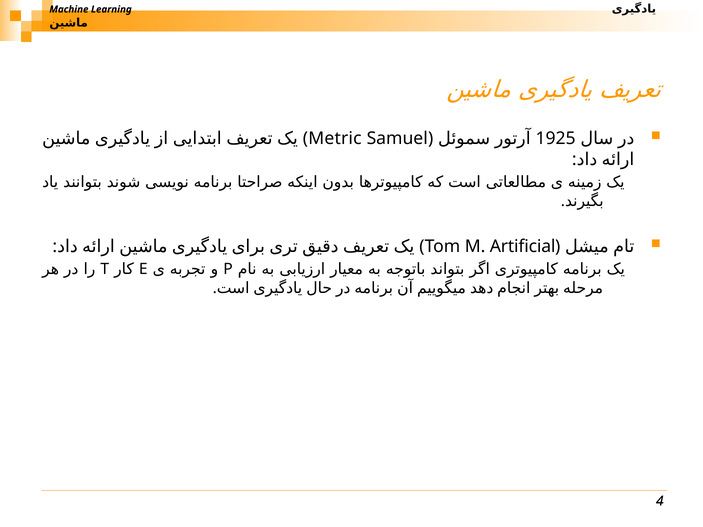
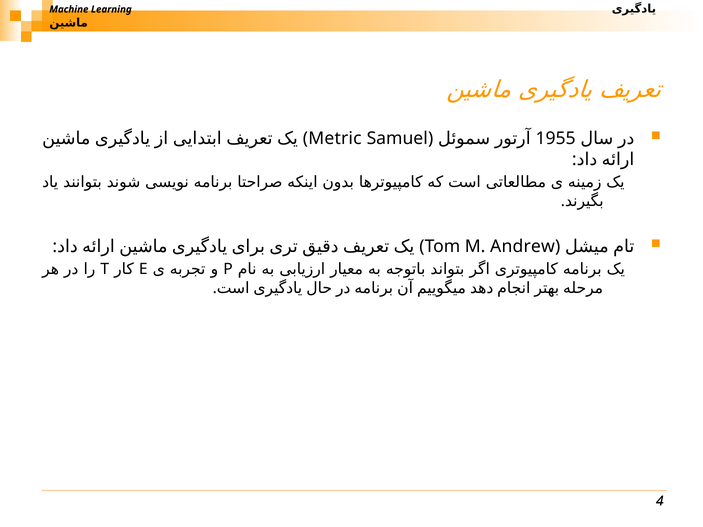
1925: 1925 -> 1955 (556, 138)
Artificial: Artificial -> Andrew (522, 246)
